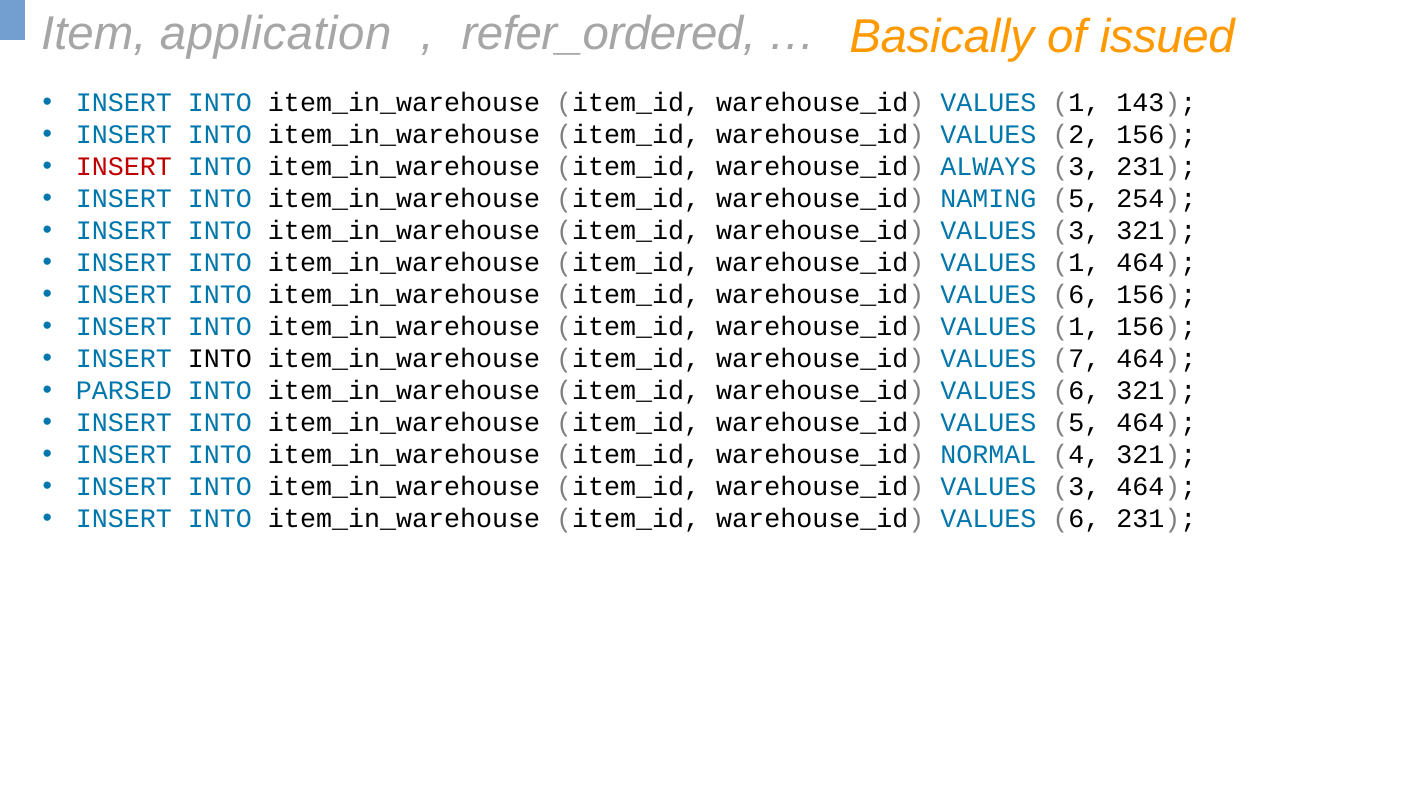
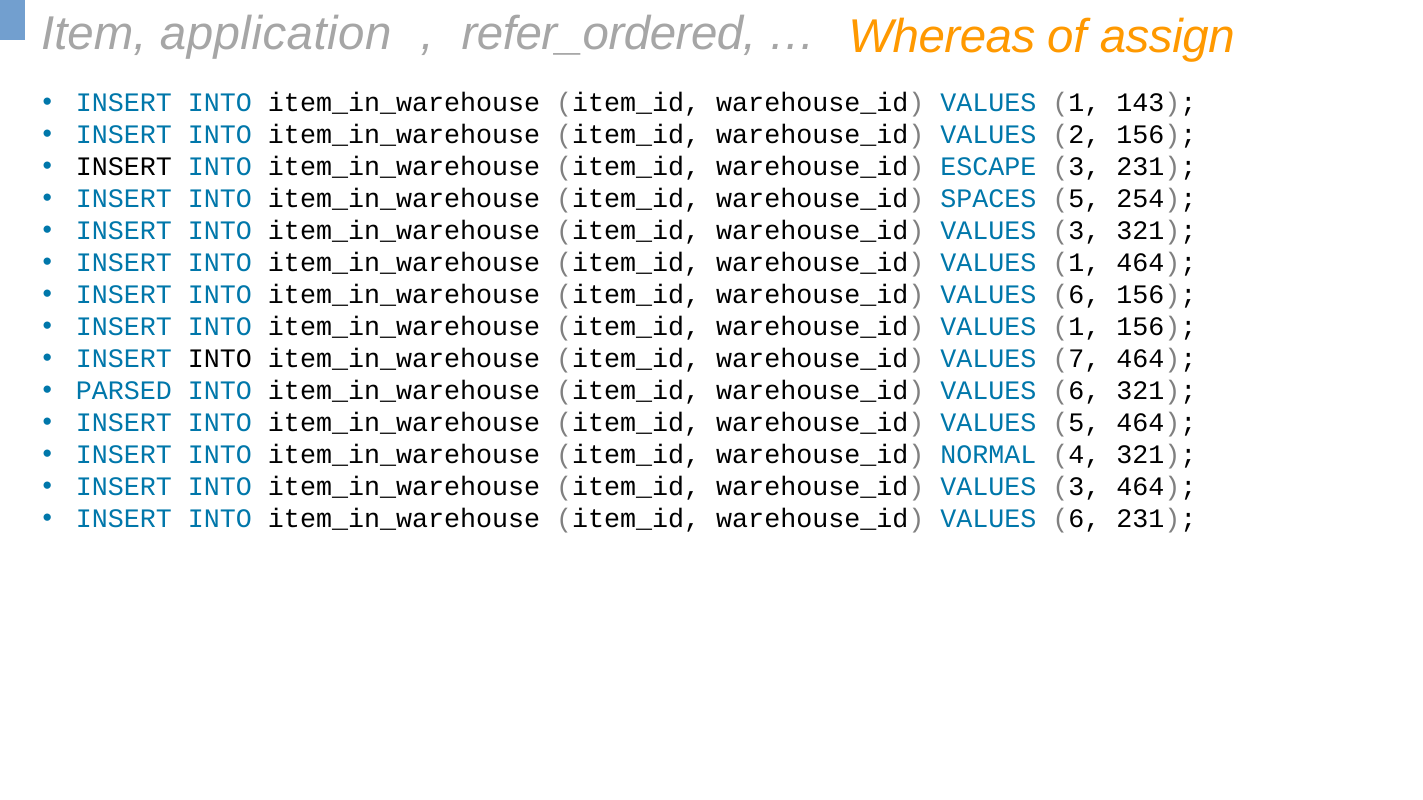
Basically: Basically -> Whereas (942, 37)
issued: issued -> assign (1167, 37)
INSERT colour: red -> black (124, 167)
ALWAYS: ALWAYS -> ESCAPE (988, 167)
NAMING: NAMING -> SPACES (988, 199)
